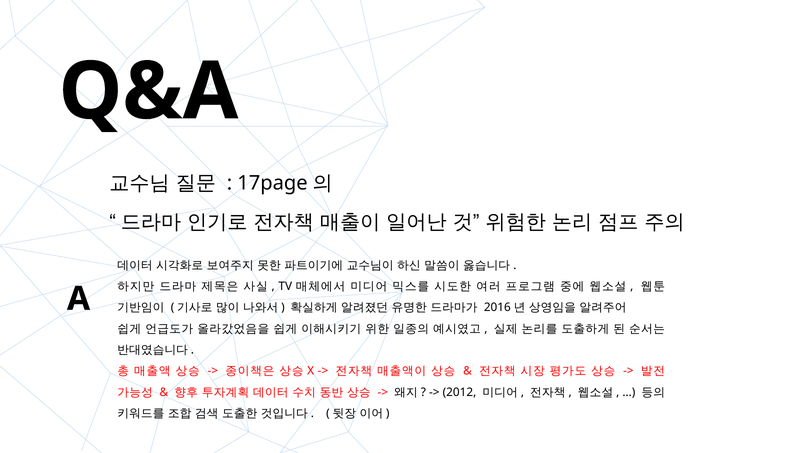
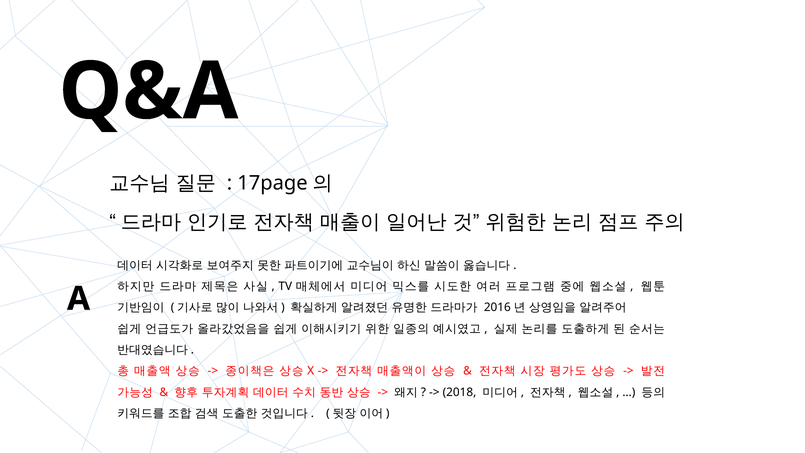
2012: 2012 -> 2018 (460, 392)
